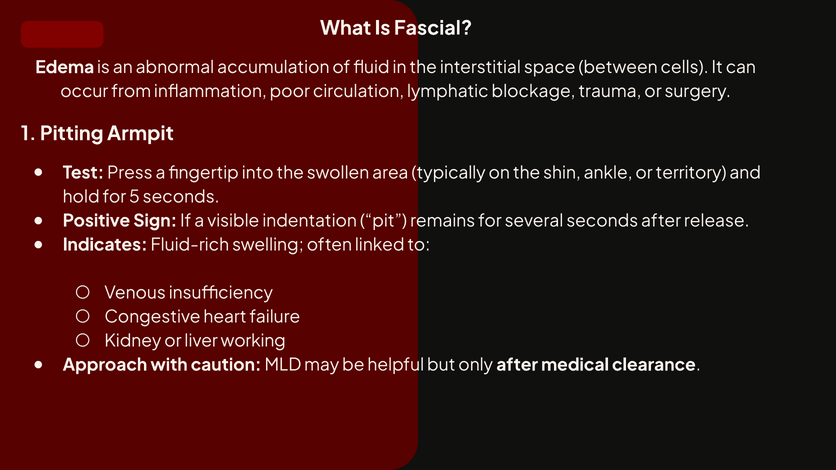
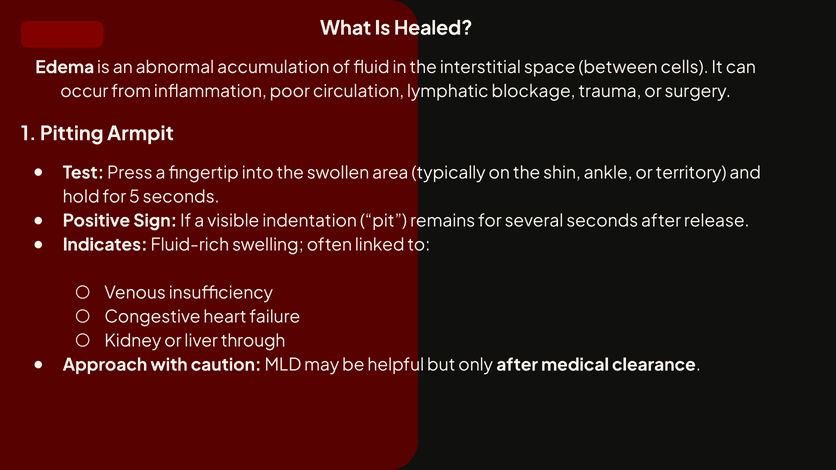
Fascial: Fascial -> Healed (433, 28)
working: working -> through (253, 341)
